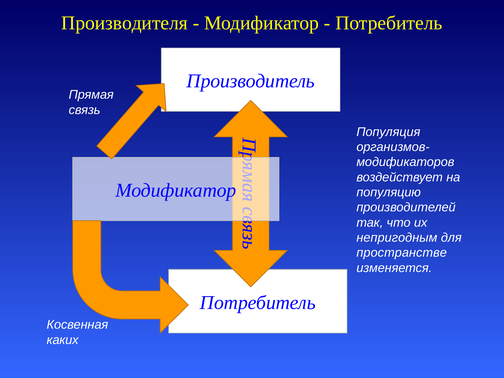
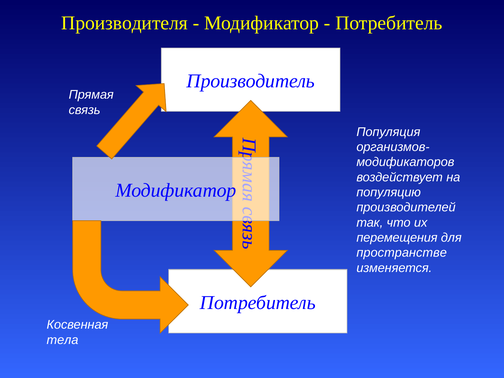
непригодным: непригодным -> перемещения (397, 238)
каких: каких -> тела (62, 340)
